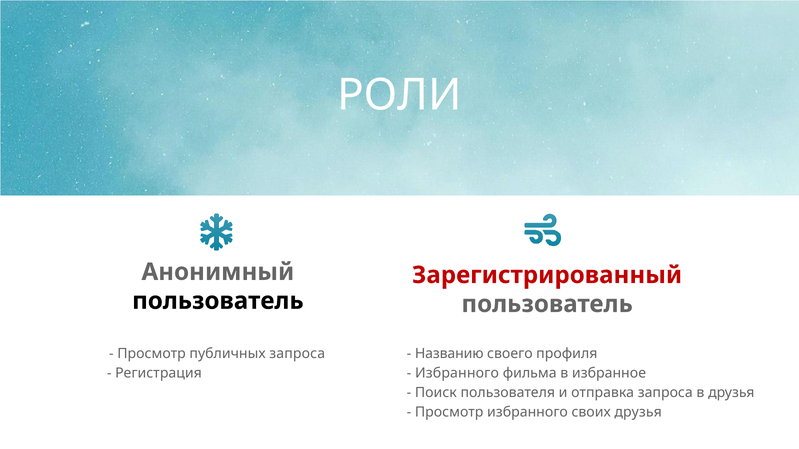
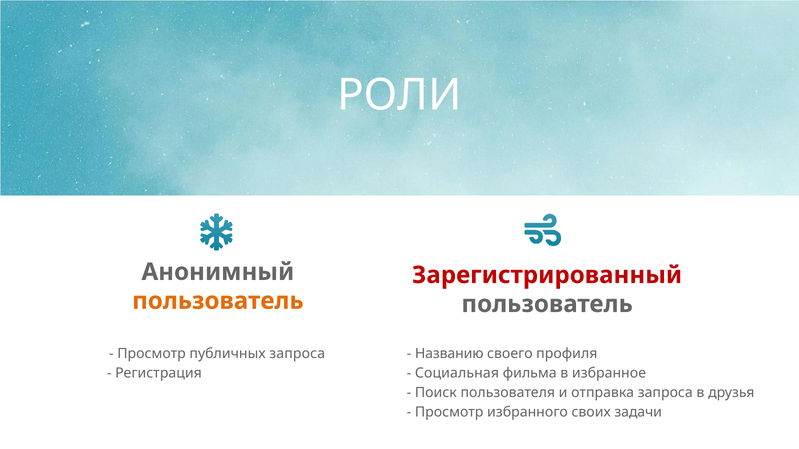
пользователь colour: black -> orange (218, 301)
Избранного: Избранного -> Социальная (457, 374)
своих друзья: друзья -> задачи (638, 412)
